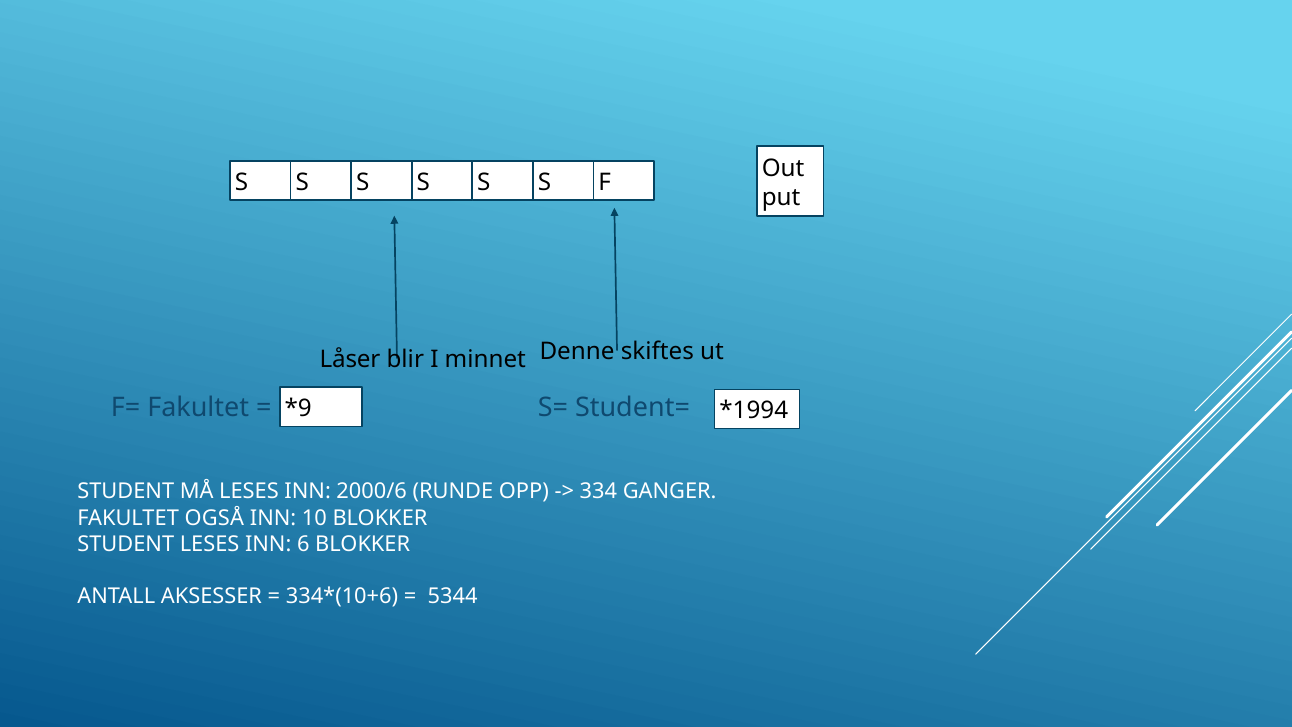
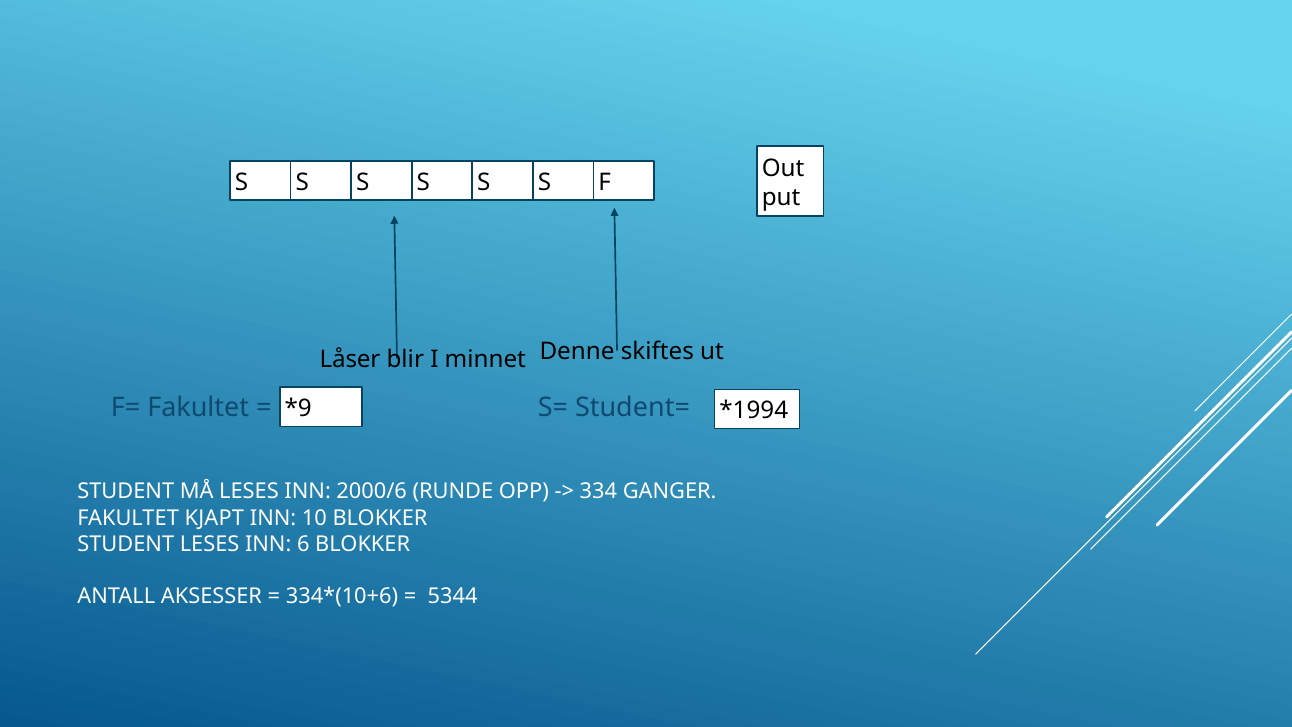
OGSÅ: OGSÅ -> KJAPT (214, 518)
